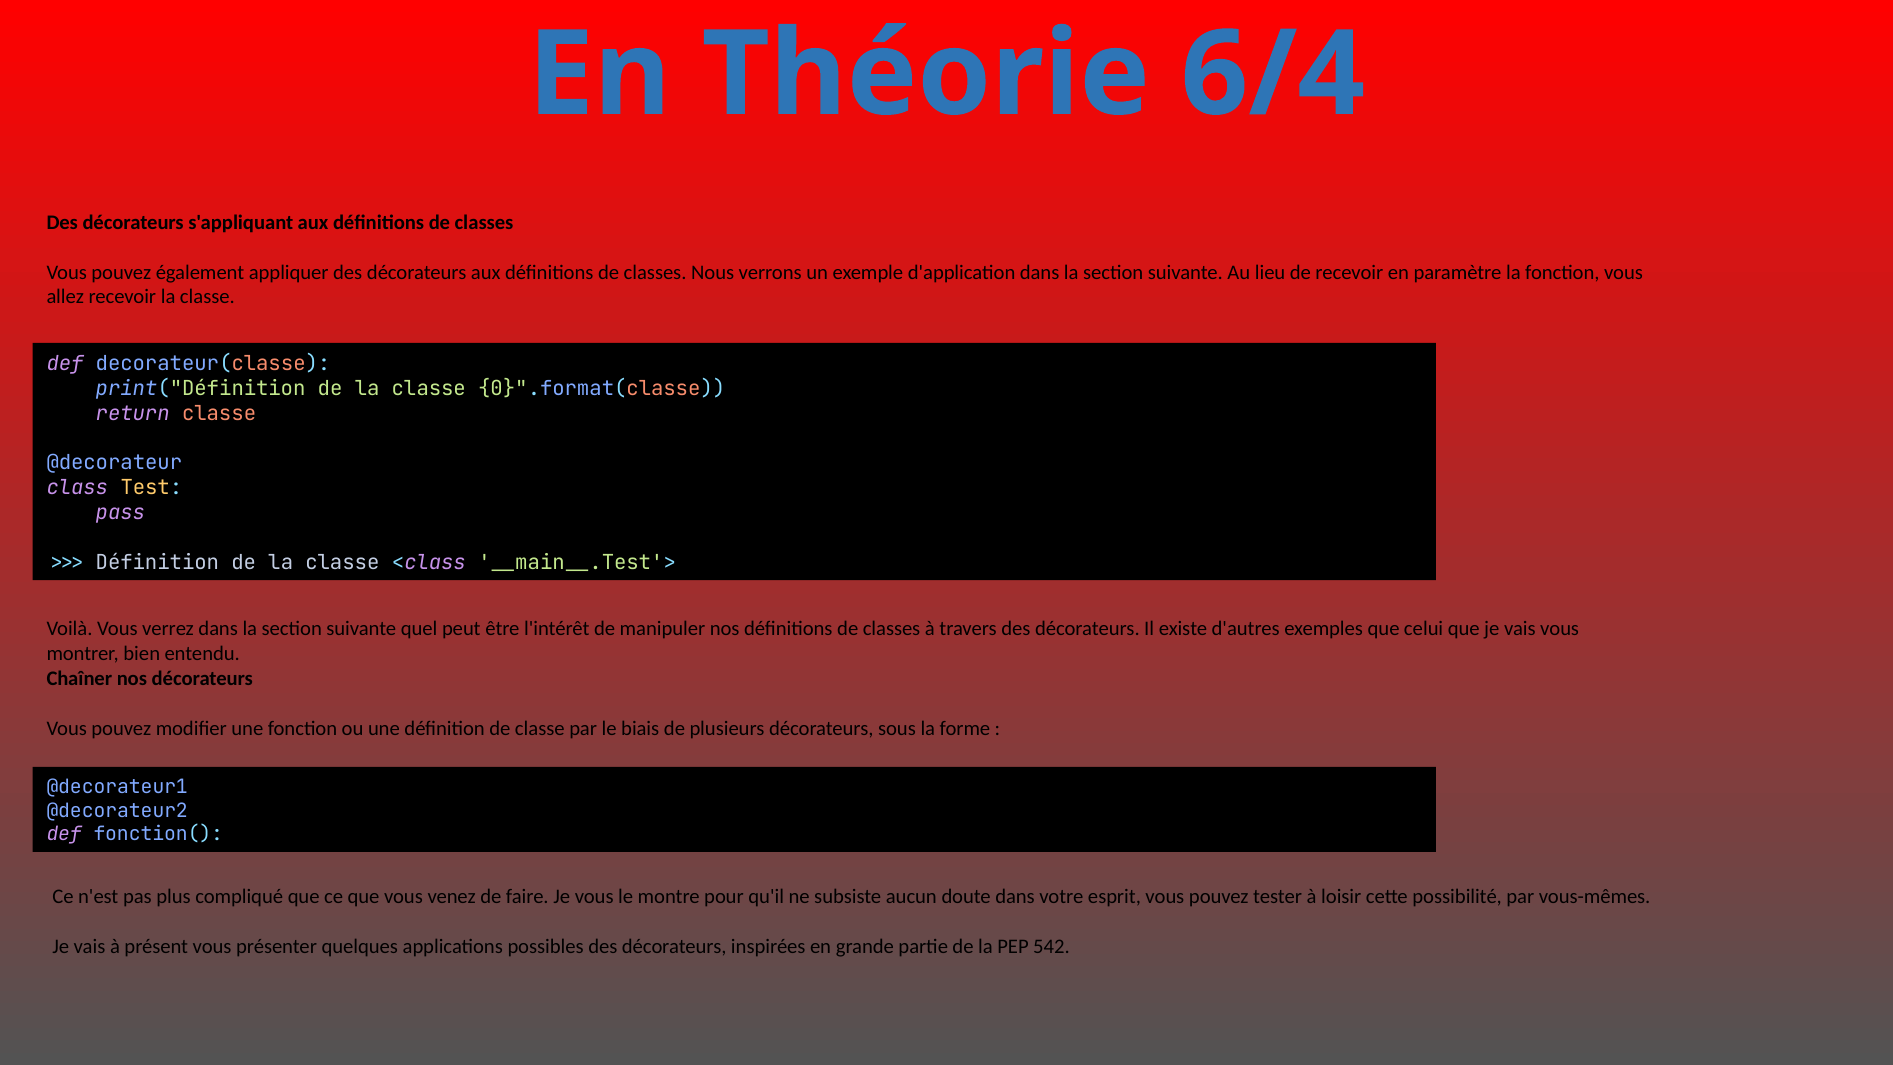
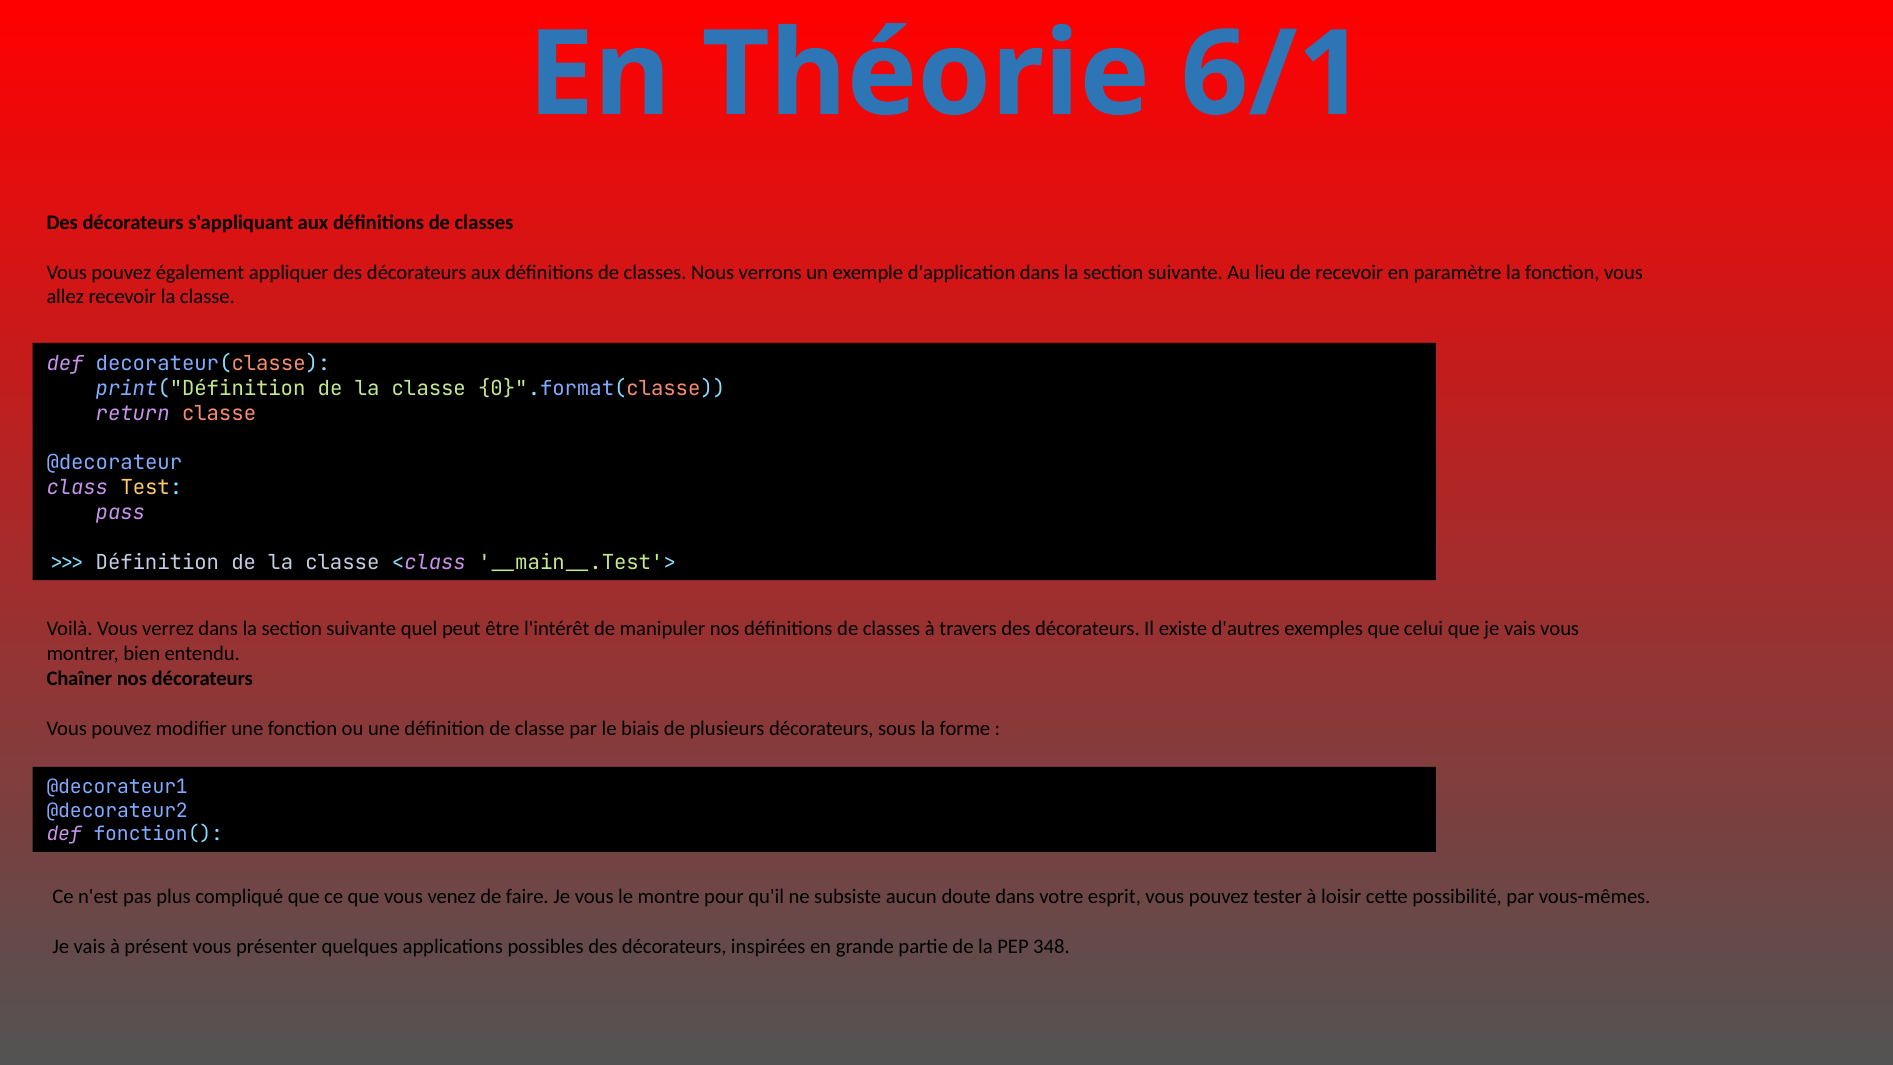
6/4: 6/4 -> 6/1 (1273, 75)
542: 542 -> 348 (1052, 946)
